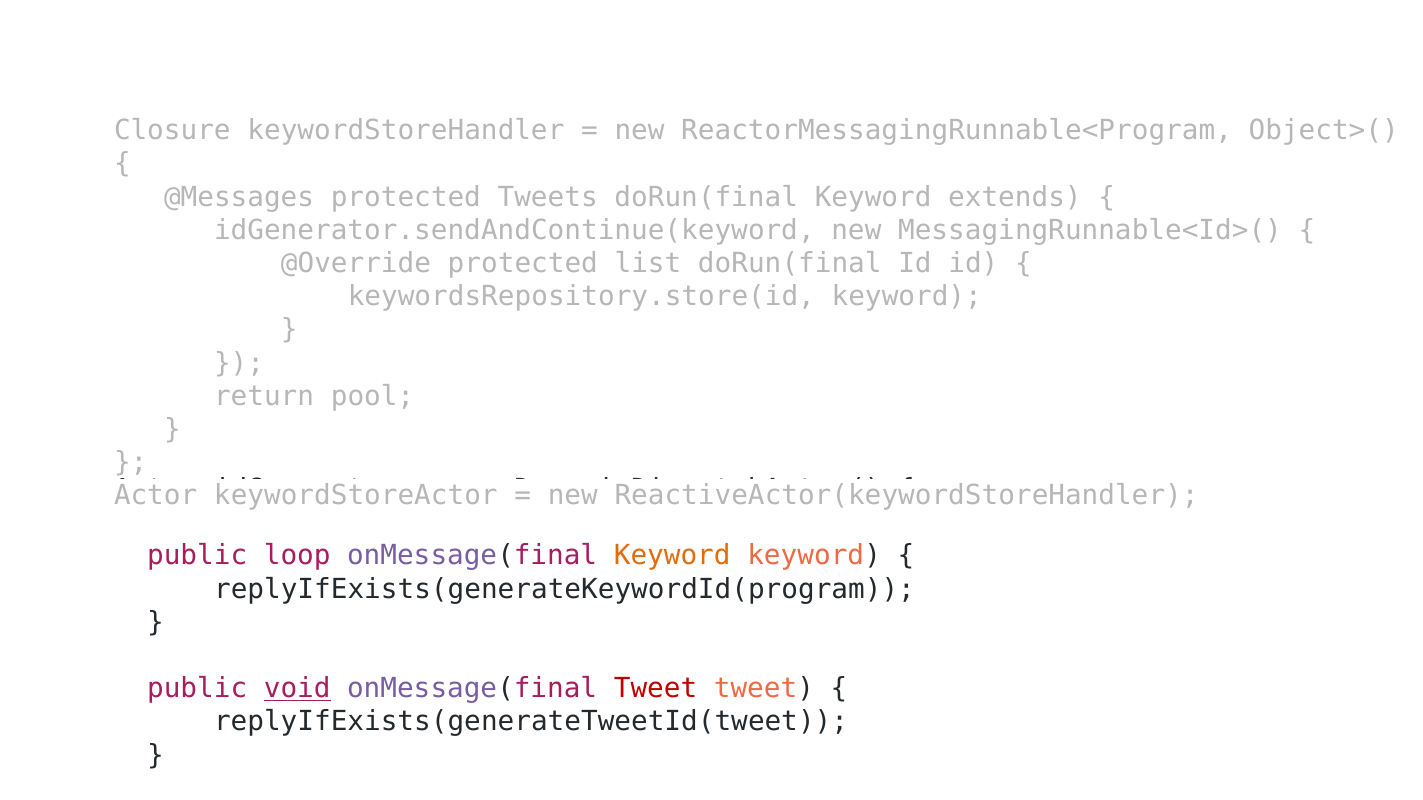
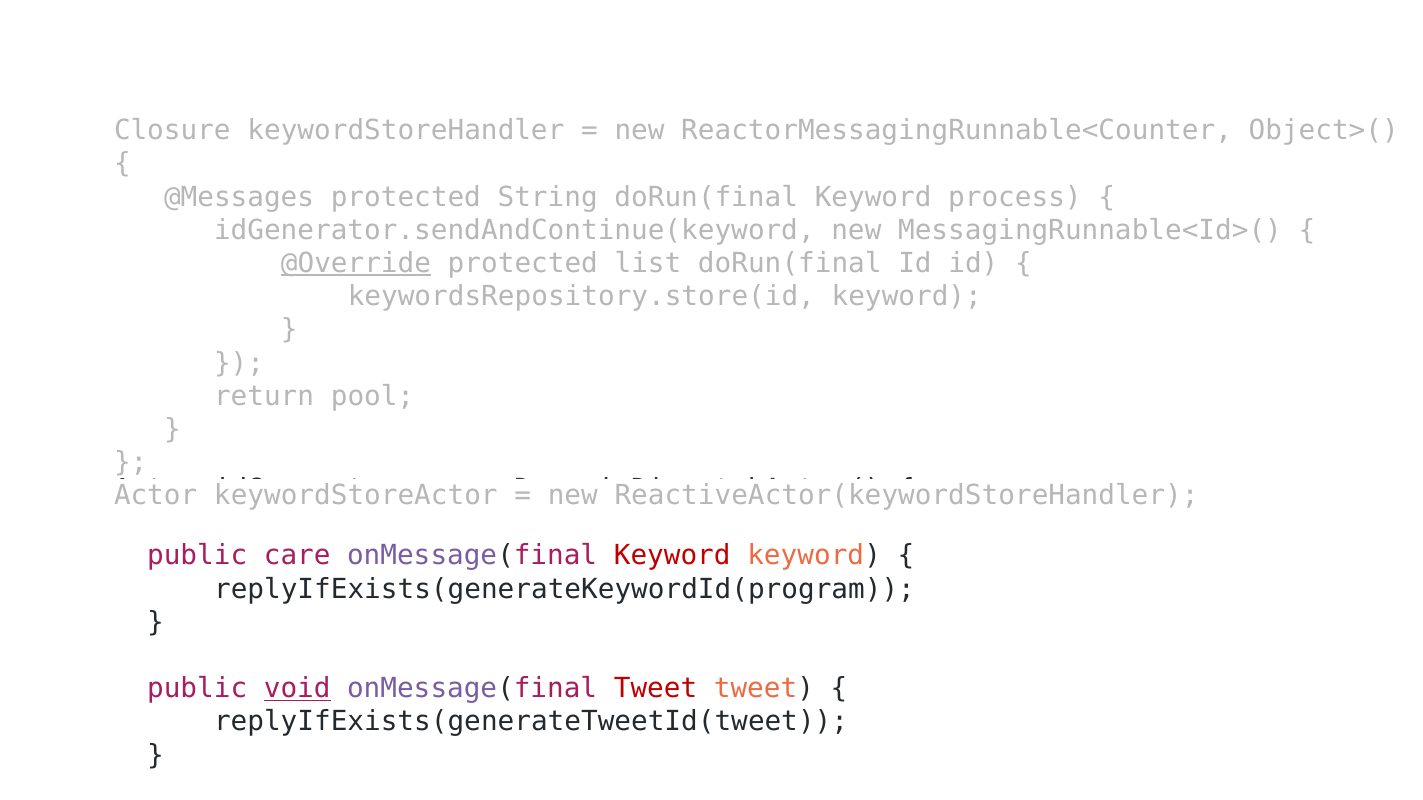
ReactorMessagingRunnable<Program: ReactorMessagingRunnable<Program -> ReactorMessagingRunnable<Counter (957, 131)
Tweets: Tweets -> String (548, 197)
extends: extends -> process (1015, 197)
@Override underline: none -> present (356, 264)
loop: loop -> care (297, 556)
Keyword colour: orange -> red (672, 556)
